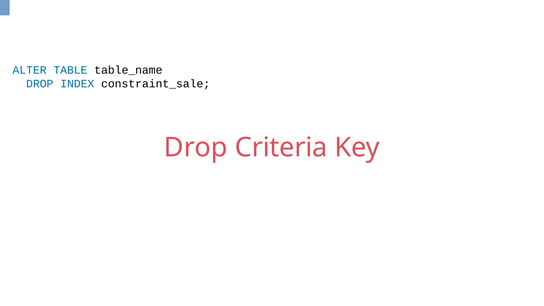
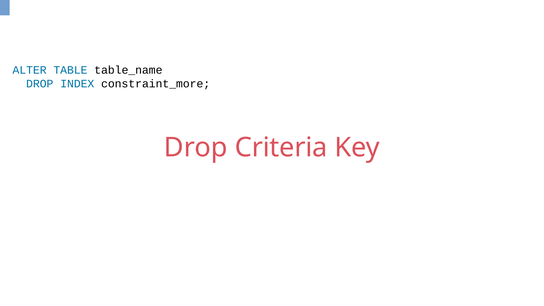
constraint_sale: constraint_sale -> constraint_more (156, 84)
